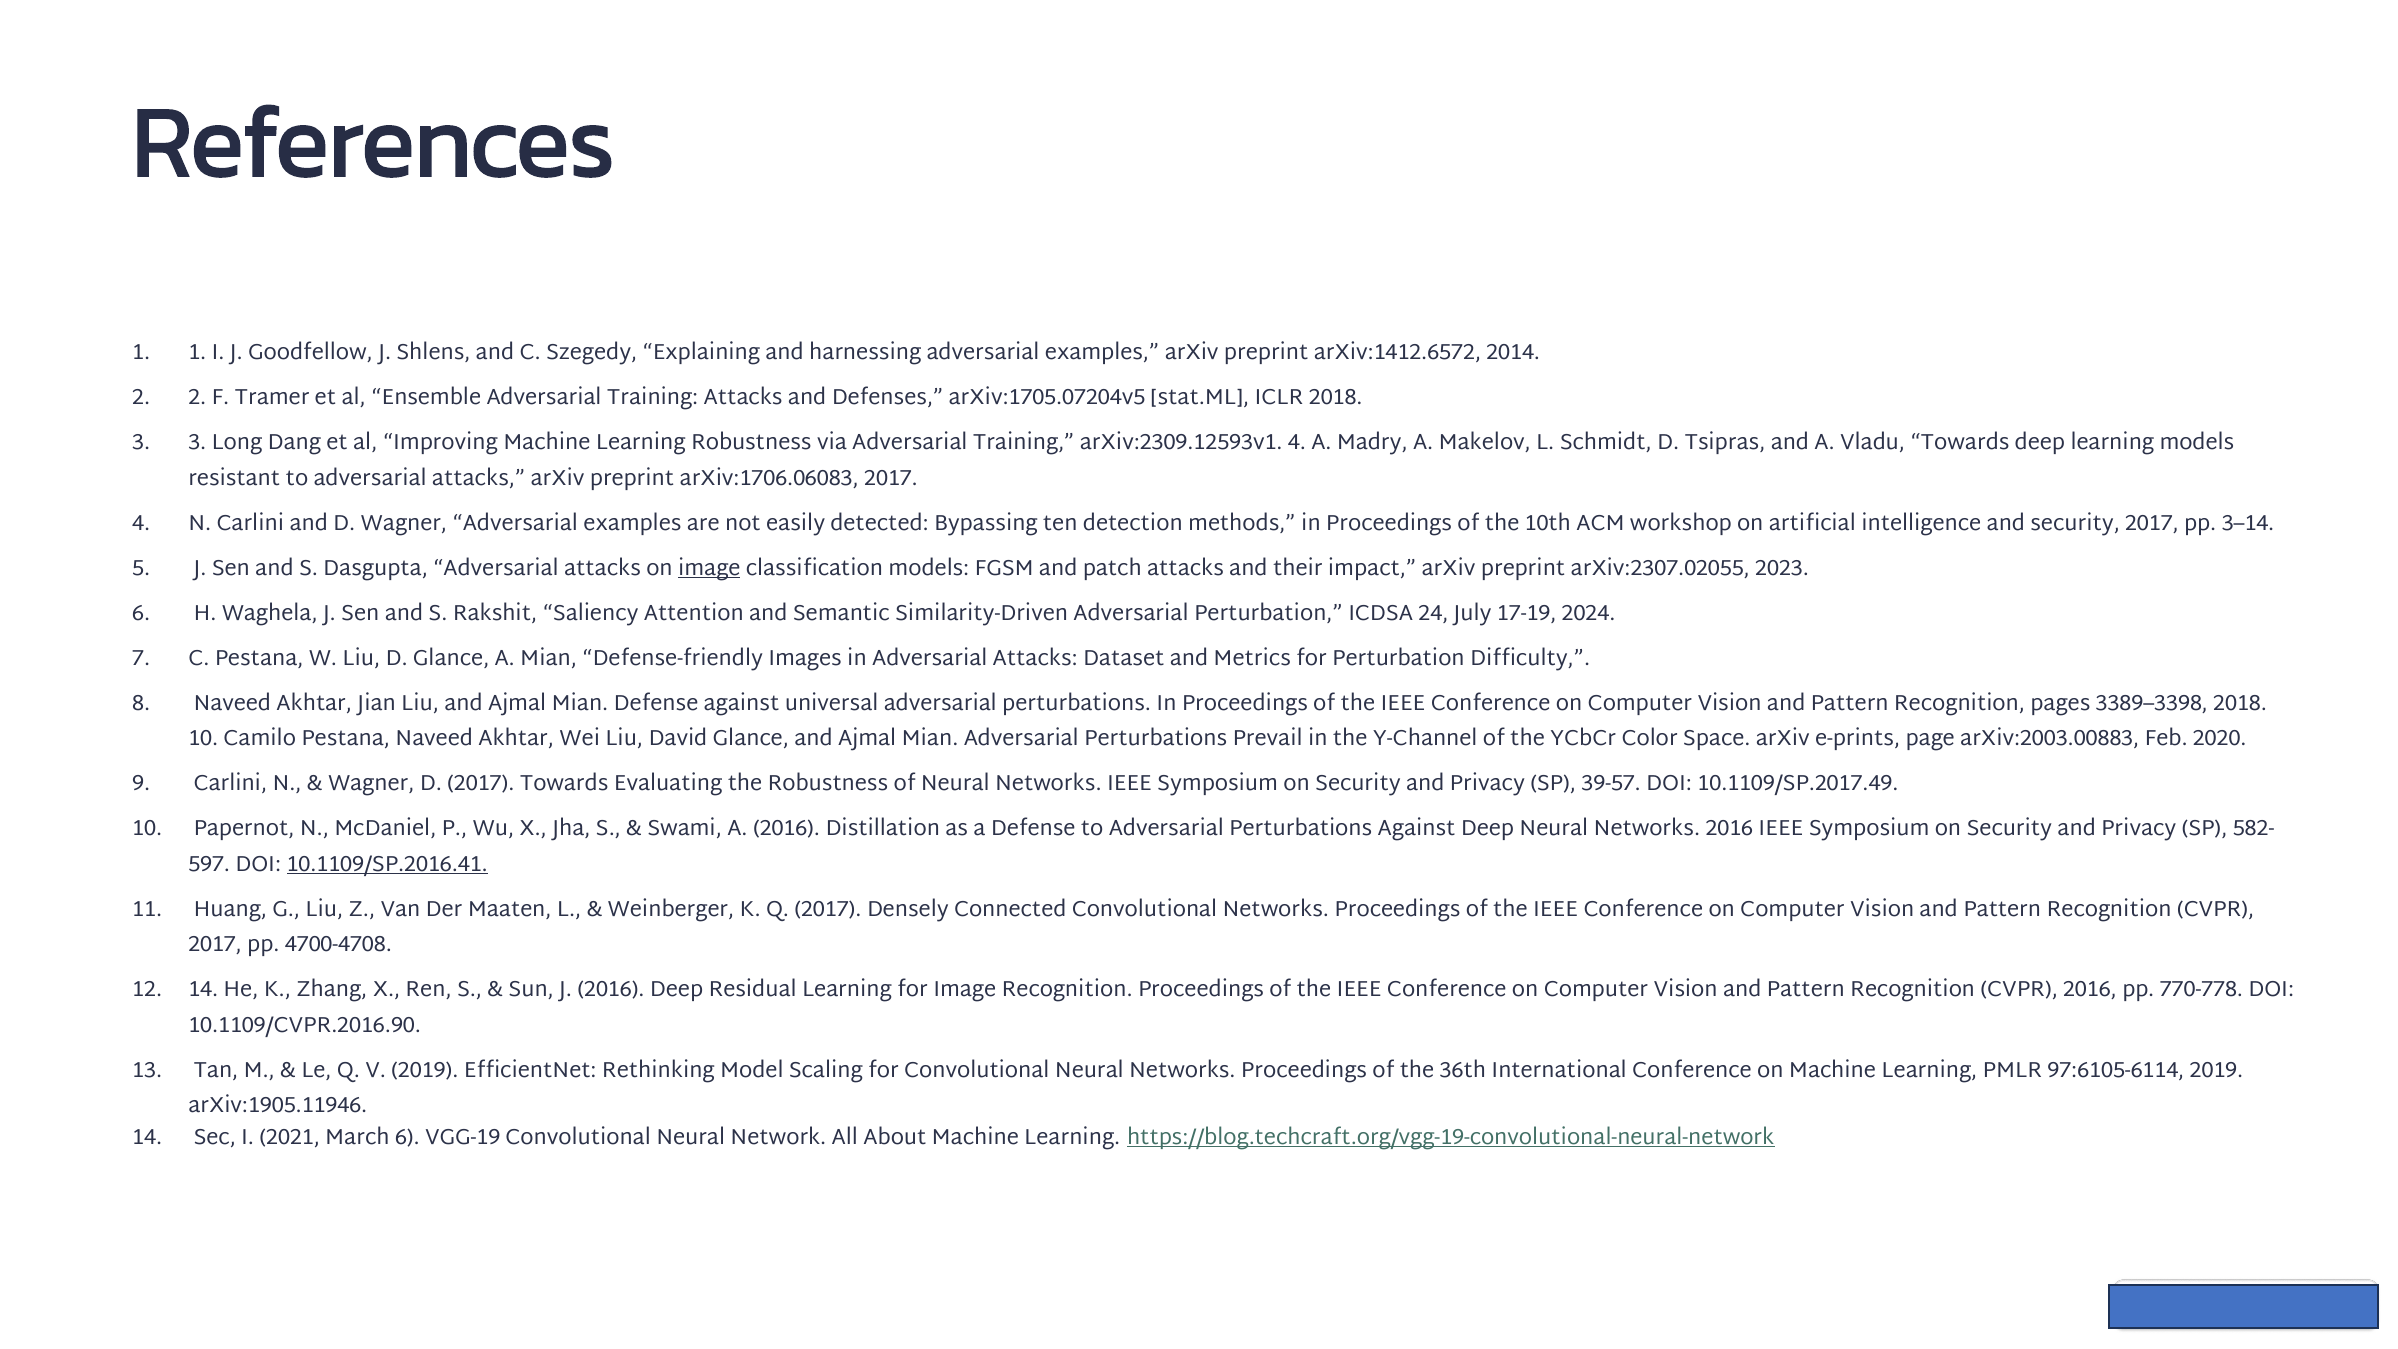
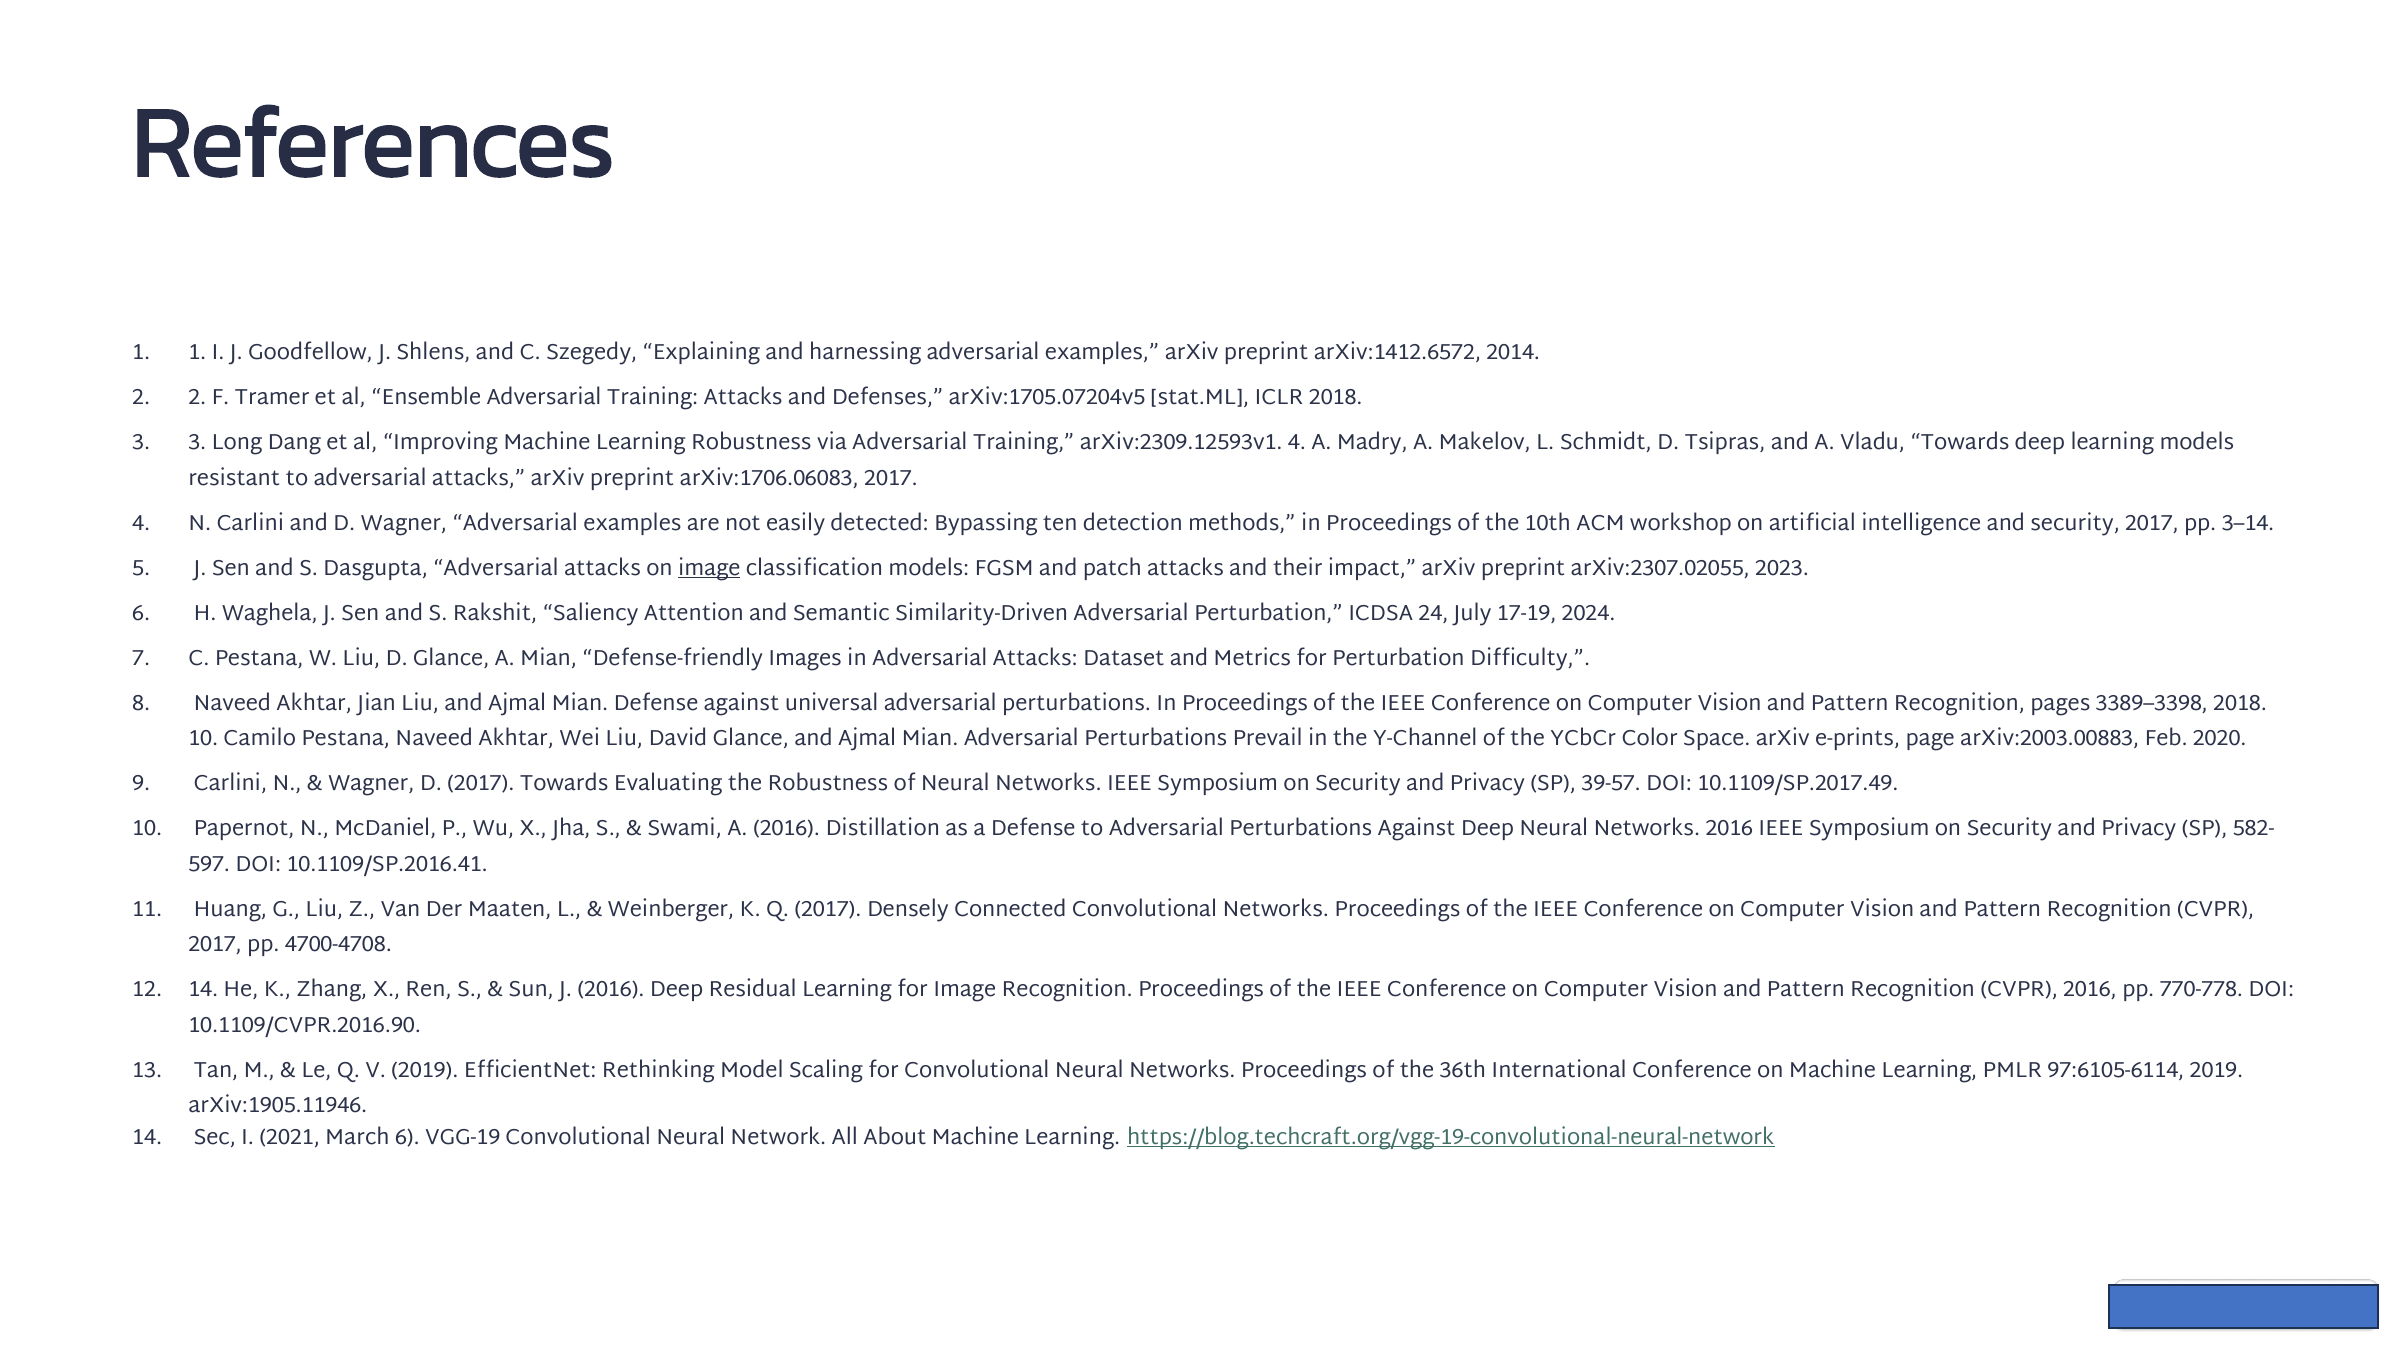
10.1109/SP.2016.41 underline: present -> none (387, 864)
